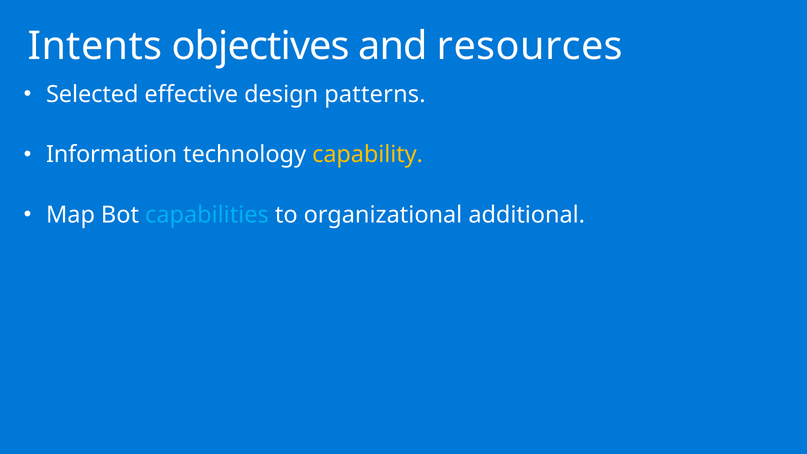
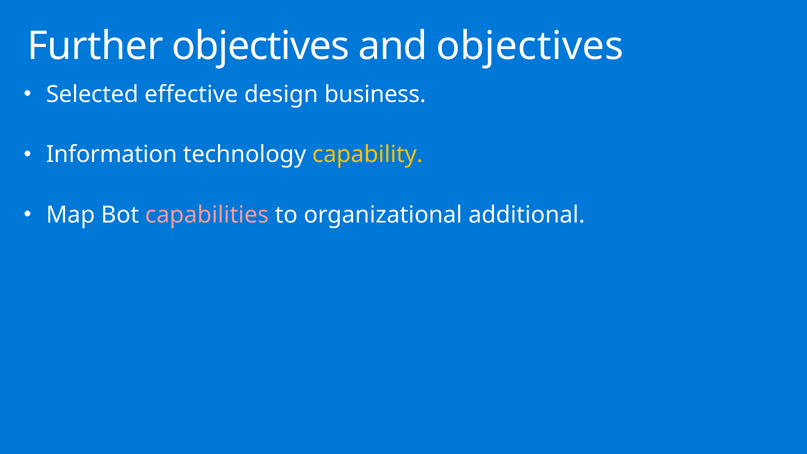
Intents: Intents -> Further (95, 46)
and resources: resources -> objectives (530, 46)
patterns: patterns -> business (375, 94)
capabilities colour: light blue -> pink (207, 215)
